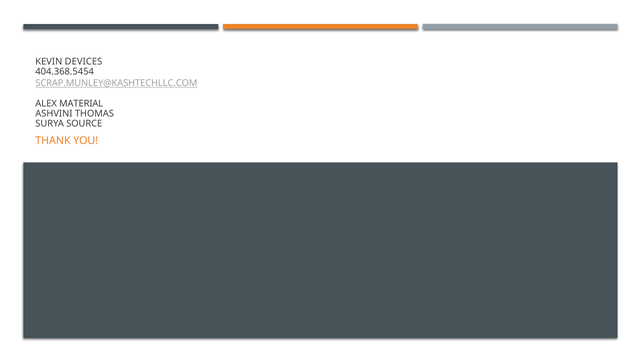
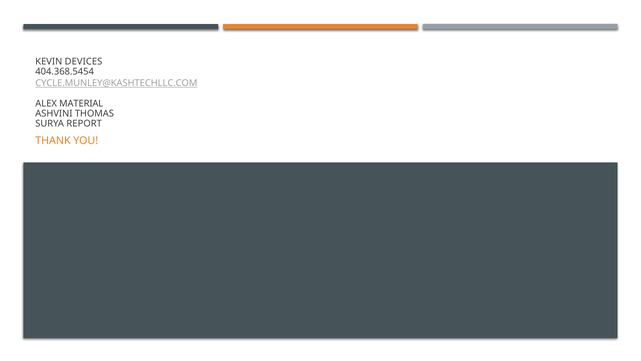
SCRAP.MUNLEY@KASHTECHLLC.COM: SCRAP.MUNLEY@KASHTECHLLC.COM -> CYCLE.MUNLEY@KASHTECHLLC.COM (116, 83)
SOURCE: SOURCE -> REPORT (84, 124)
